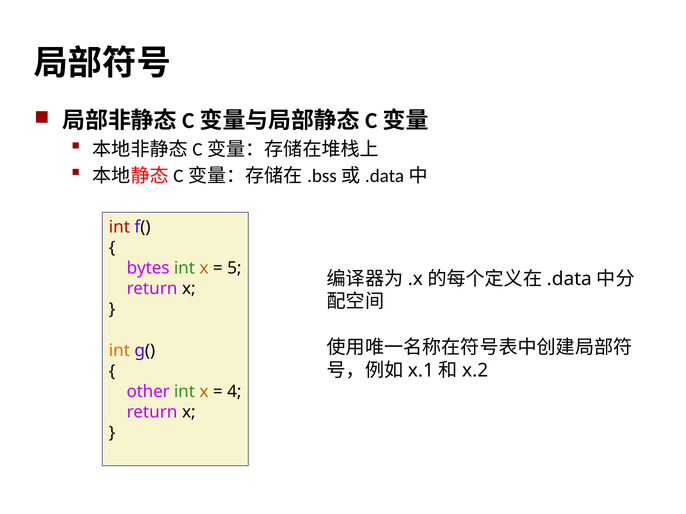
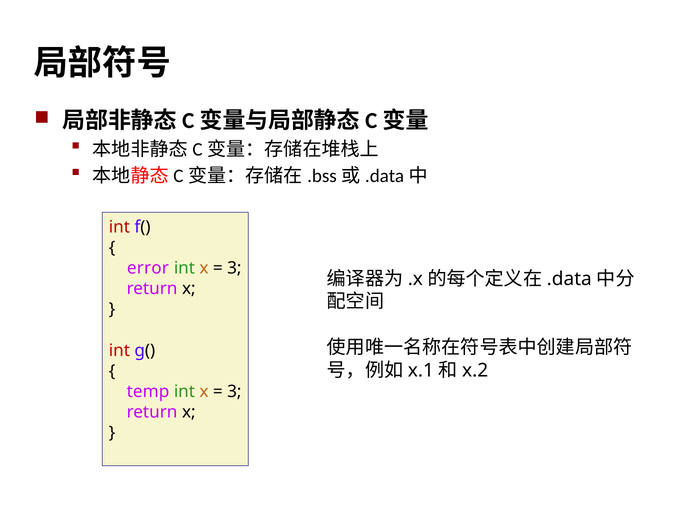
bytes: bytes -> error (148, 268)
5: 5 -> 3 (234, 268)
int colour: orange -> red (119, 351)
other: other -> temp (148, 392)
4: 4 -> 3 (234, 392)
